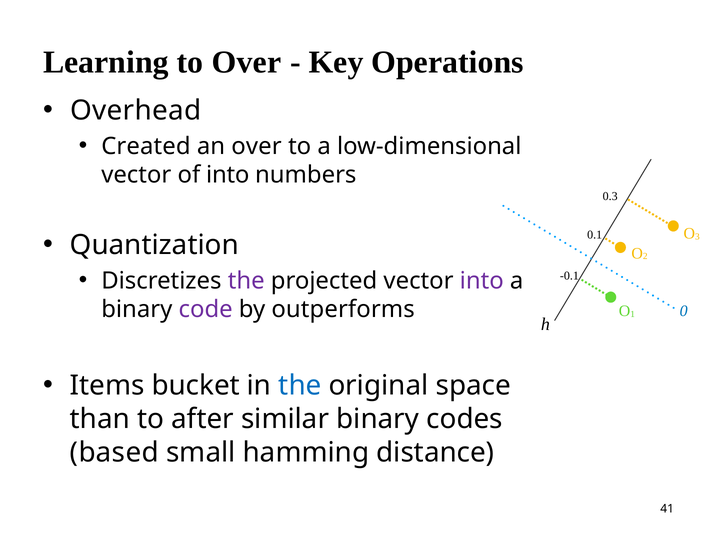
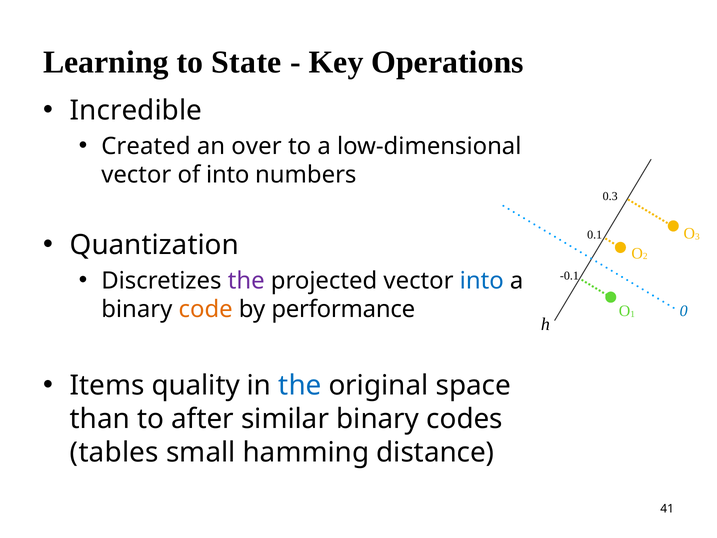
to Over: Over -> State (246, 62)
Overhead: Overhead -> Incredible (136, 111)
into colour: purple -> blue (482, 281)
code colour: purple -> orange (206, 309)
outperforms: outperforms -> performance (343, 309)
bucket: bucket -> quality (196, 385)
based: based -> tables (114, 452)
